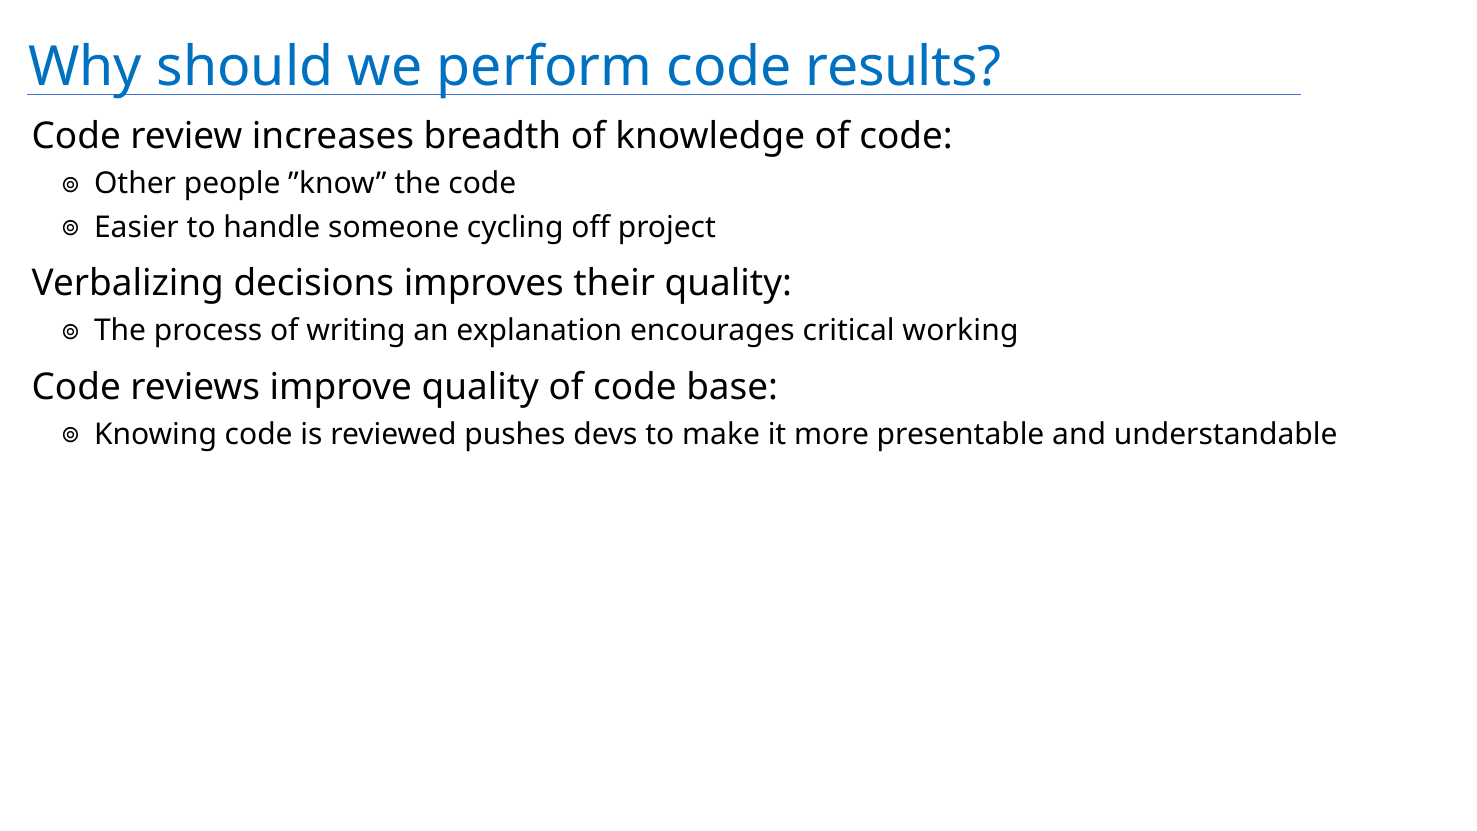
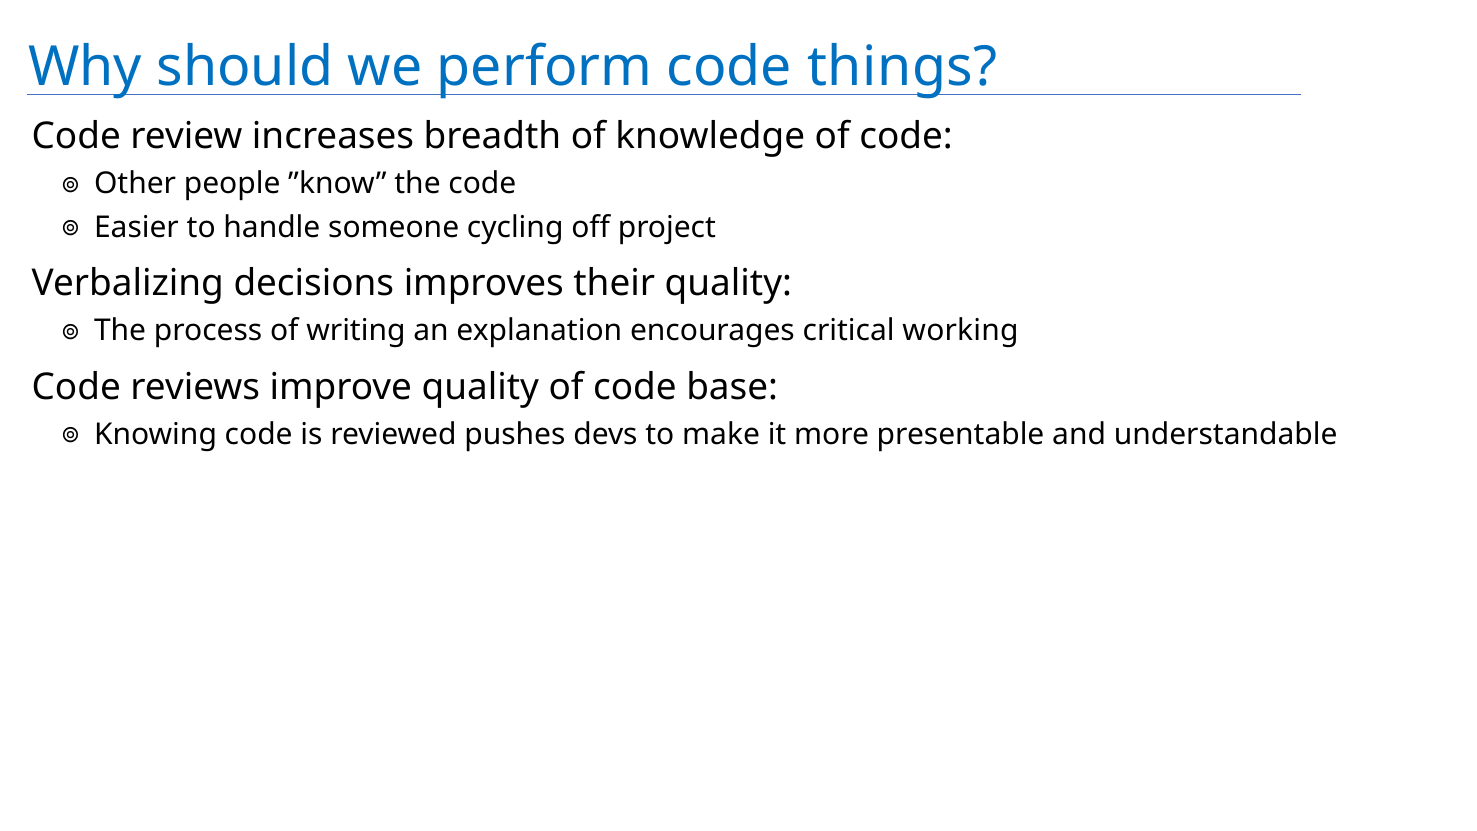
results: results -> things (903, 67)
